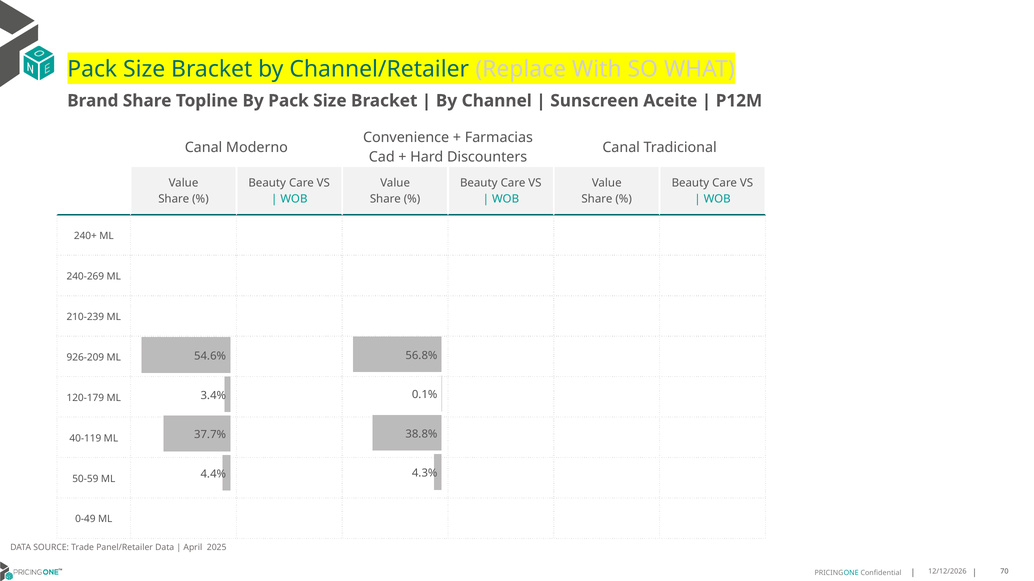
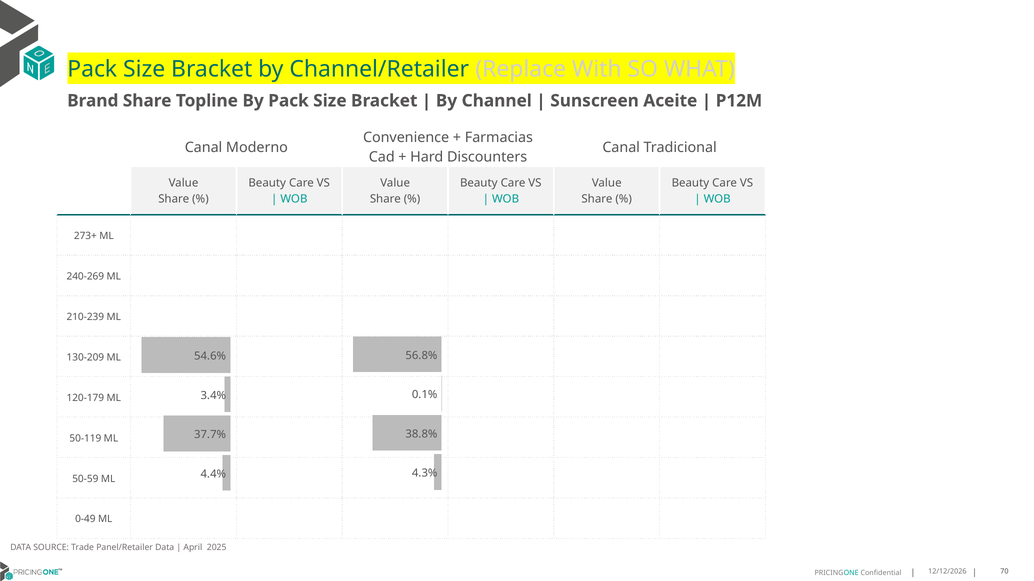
240+: 240+ -> 273+ (85, 236)
926-209: 926-209 -> 130-209 (85, 358)
40-119: 40-119 -> 50-119 (85, 439)
